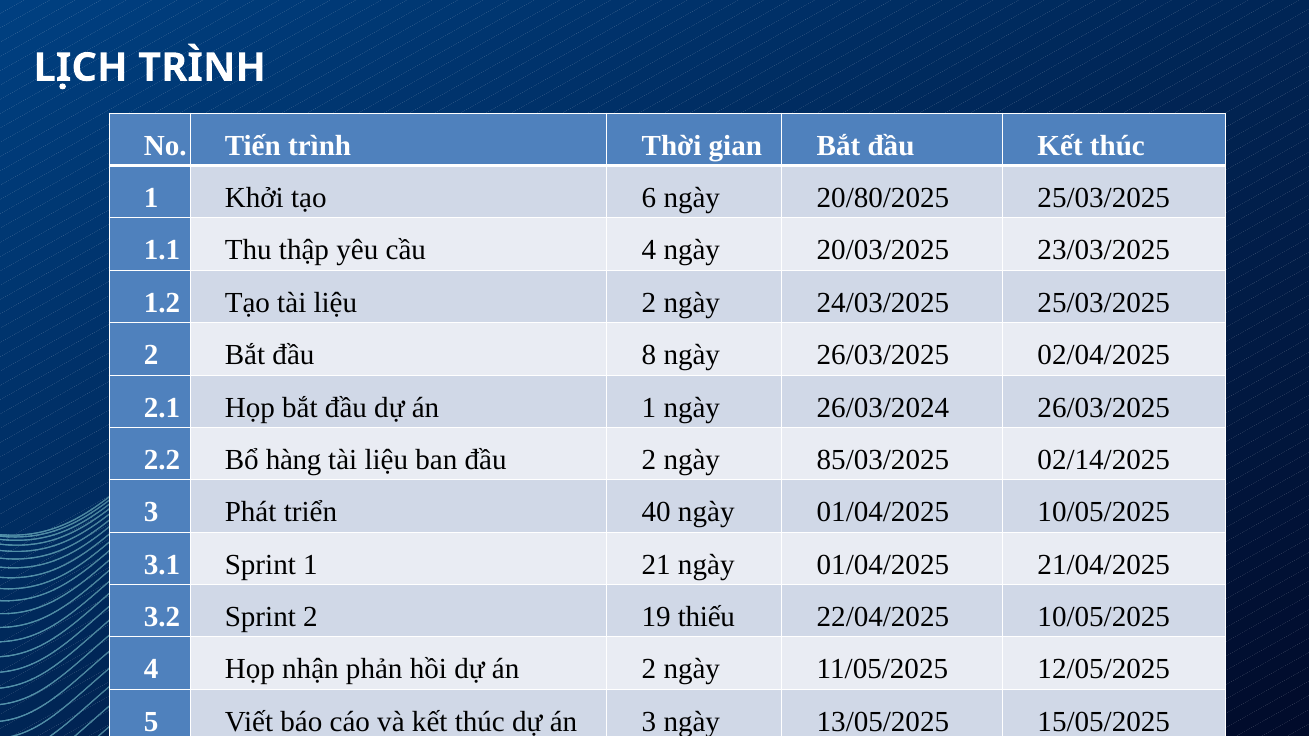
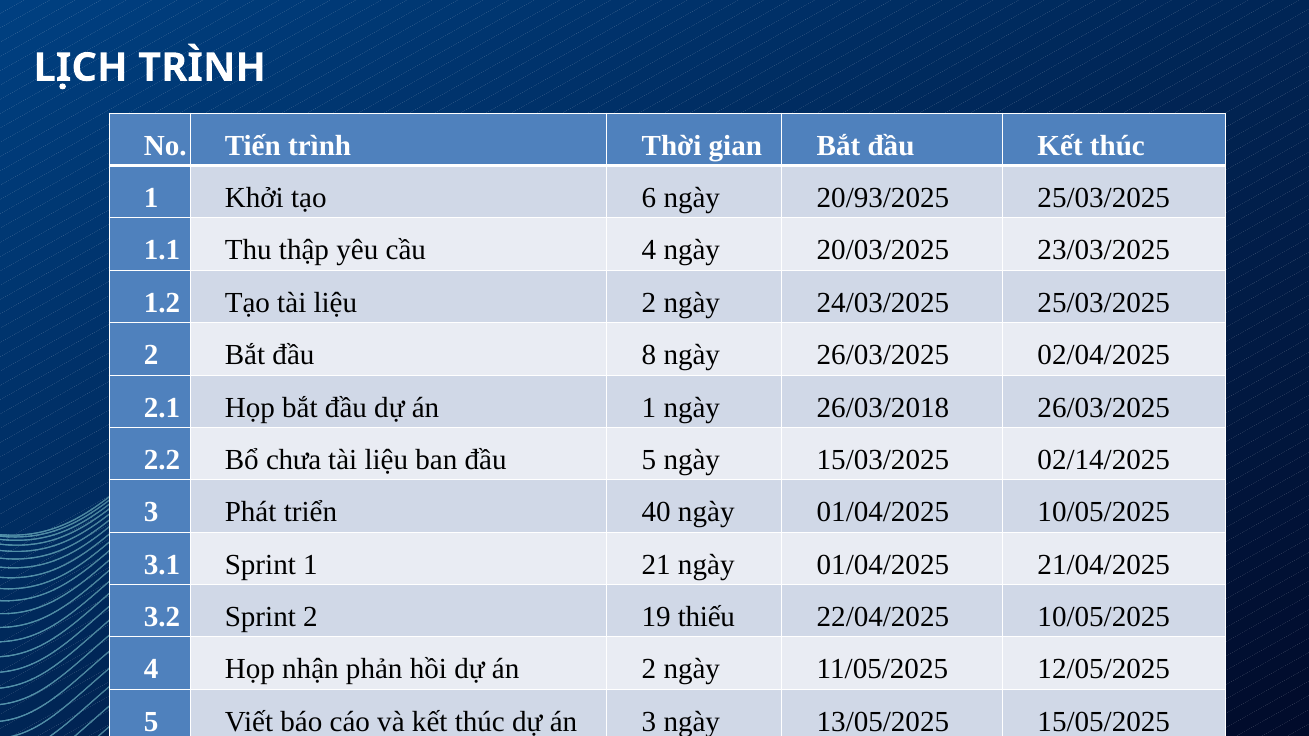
20/80/2025: 20/80/2025 -> 20/93/2025 (883, 198)
26/03/2024: 26/03/2024 -> 26/03/2018 (883, 408)
hàng: hàng -> chưa (294, 460)
đầu 2: 2 -> 5 (649, 460)
85/03/2025: 85/03/2025 -> 15/03/2025 (883, 460)
